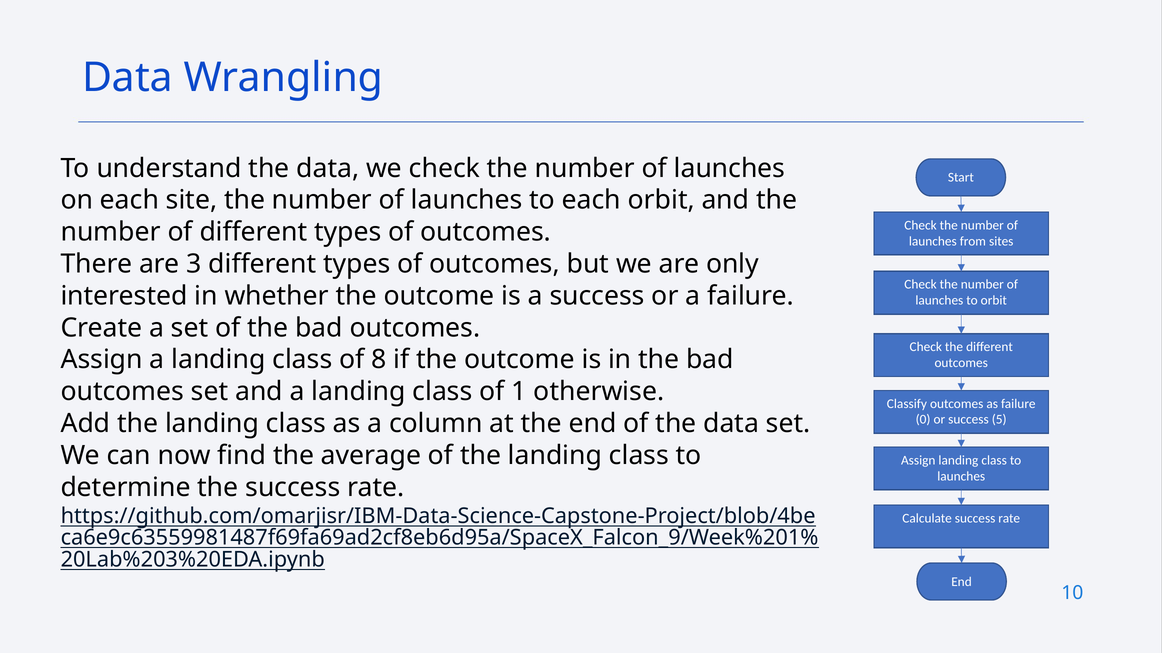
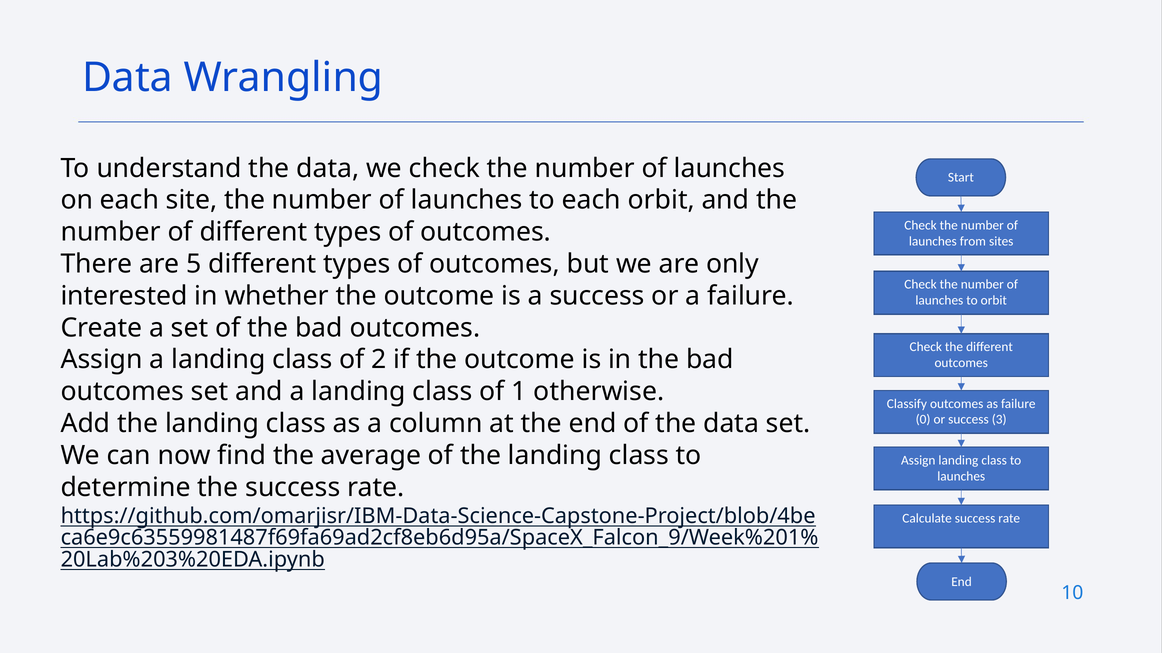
3: 3 -> 5 (194, 264)
8: 8 -> 2 (379, 360)
5: 5 -> 3 (999, 420)
